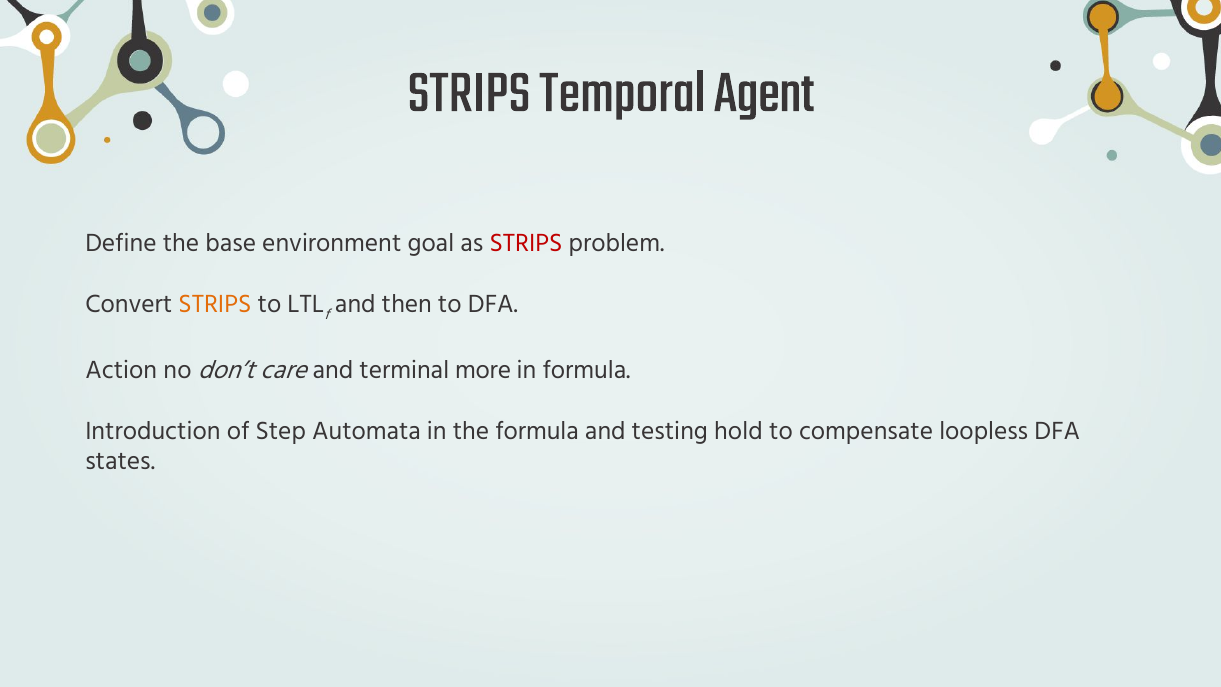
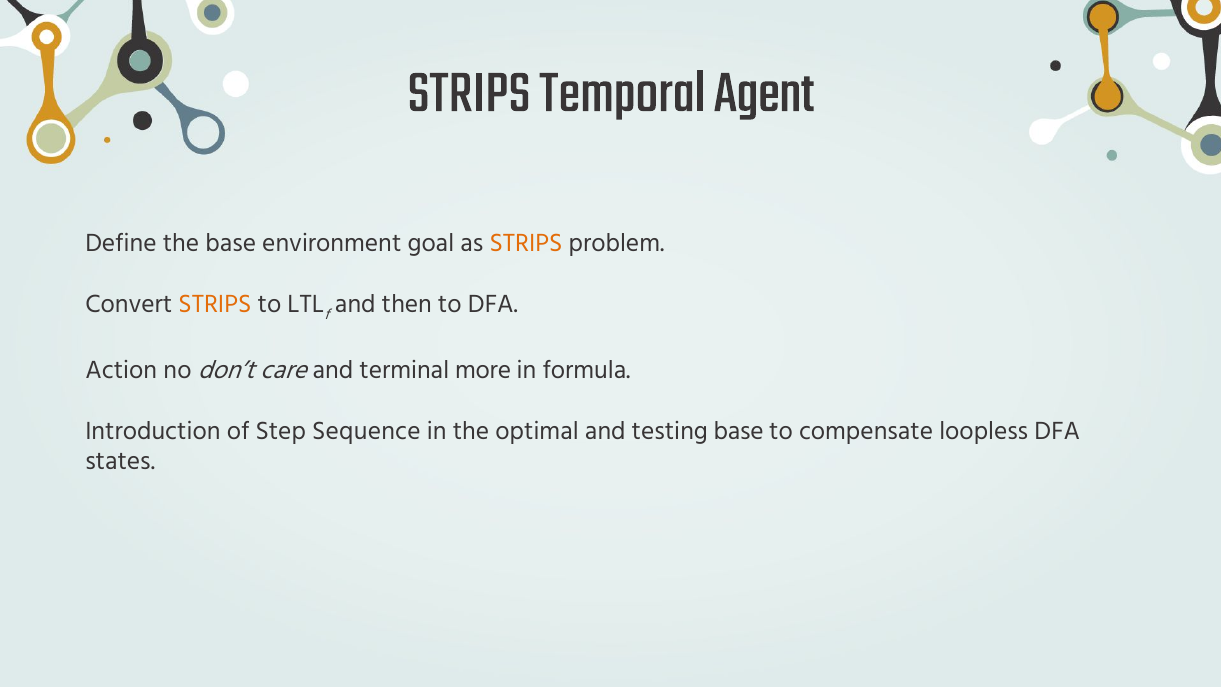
STRIPS colour: red -> orange (526, 243)
Automata: Automata -> Sequence (366, 431)
the formula: formula -> optimal (537, 431)
testing hold: hold -> base (739, 431)
